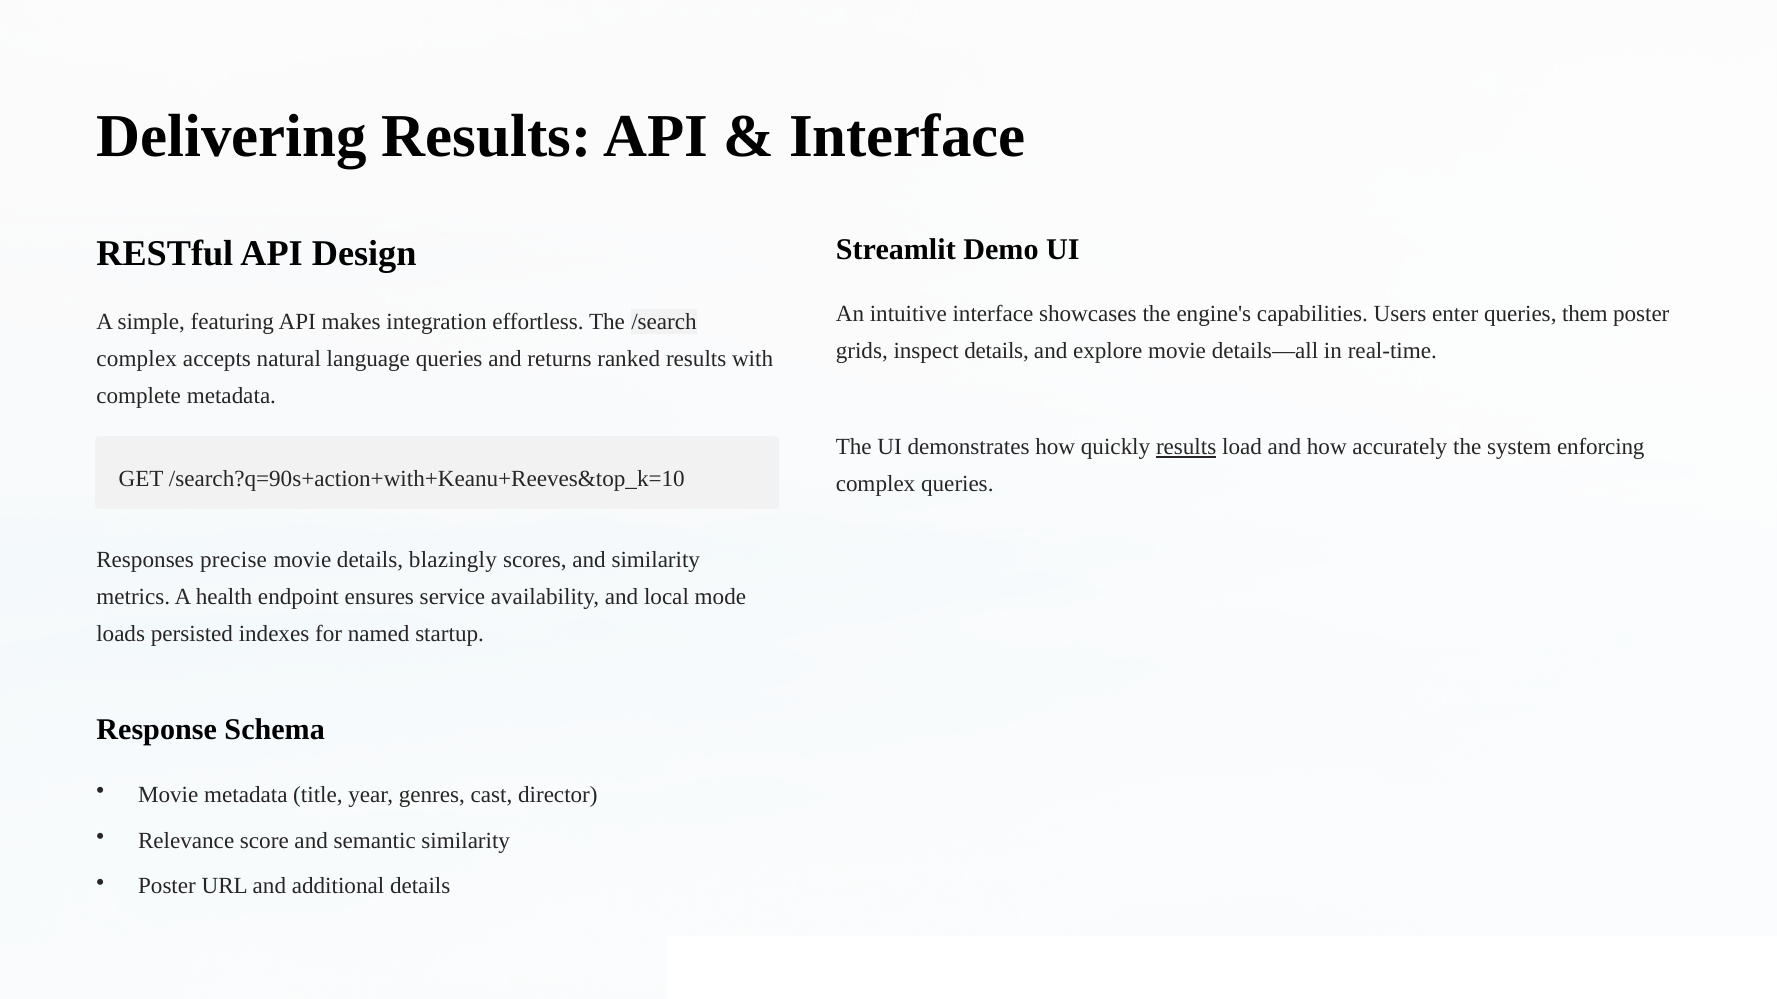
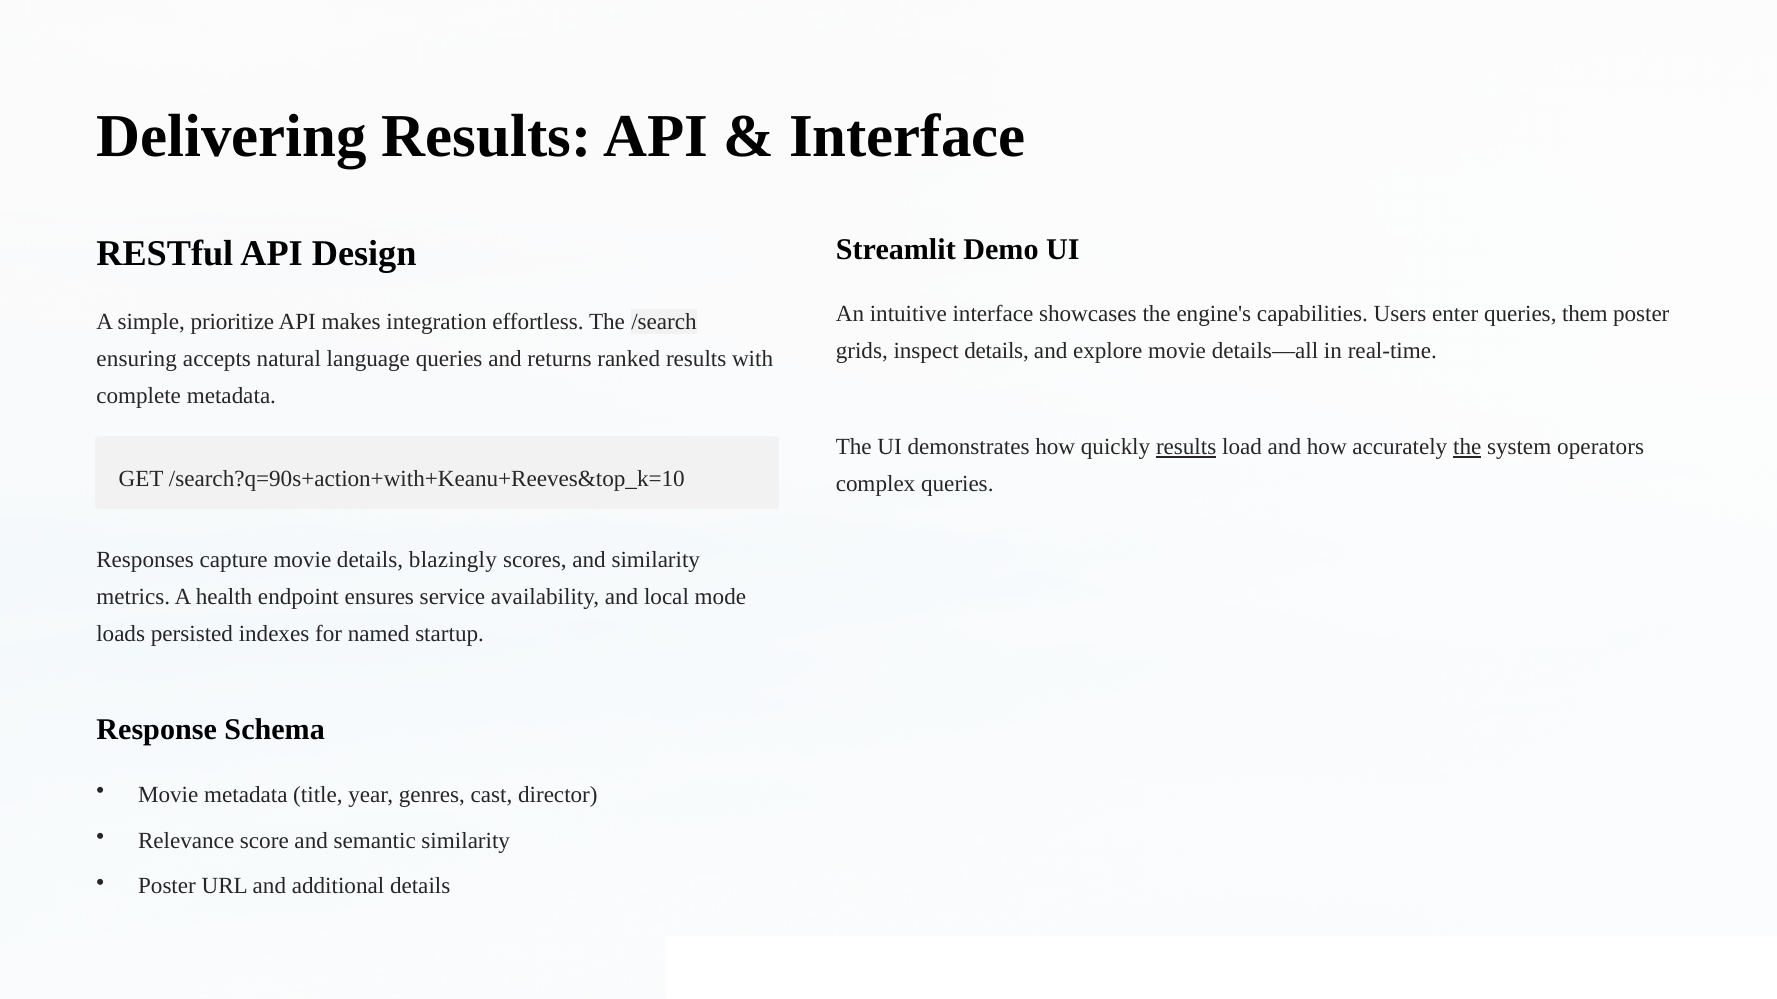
featuring: featuring -> prioritize (232, 322)
complex: complex -> ensuring (137, 359)
the underline: none -> present (1467, 448)
enforcing: enforcing -> operators (1601, 448)
precise: precise -> capture (234, 560)
